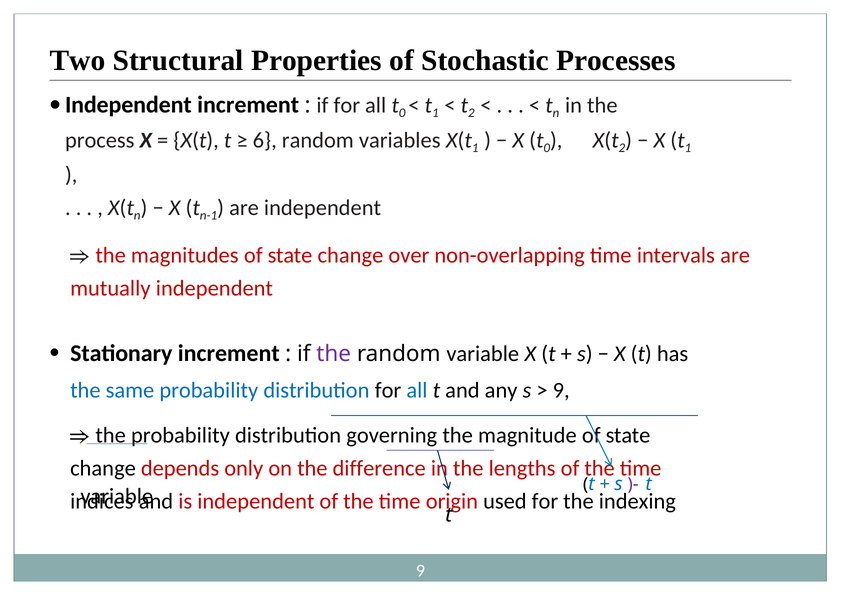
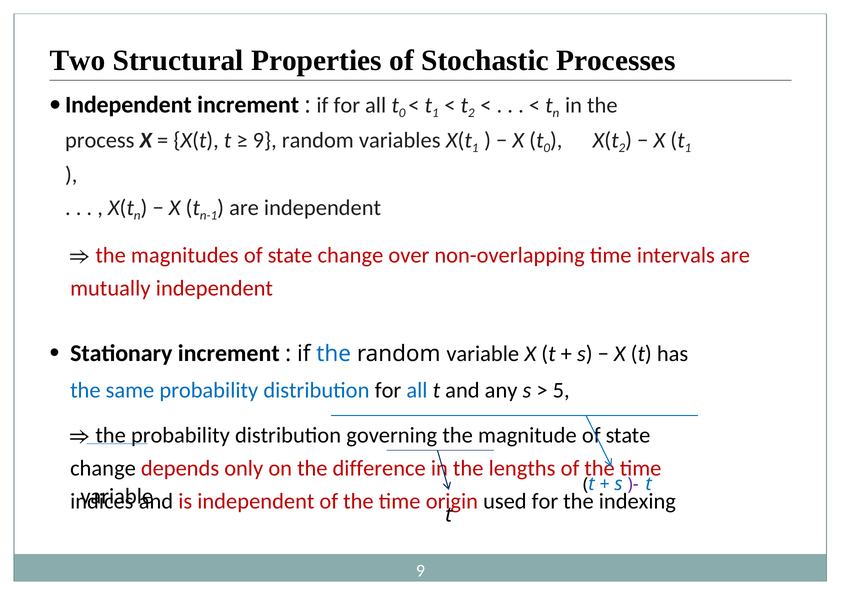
6: 6 -> 9 (265, 140)
the colour: purple -> blue (334, 354)
9: 9 -> 5 (561, 390)
